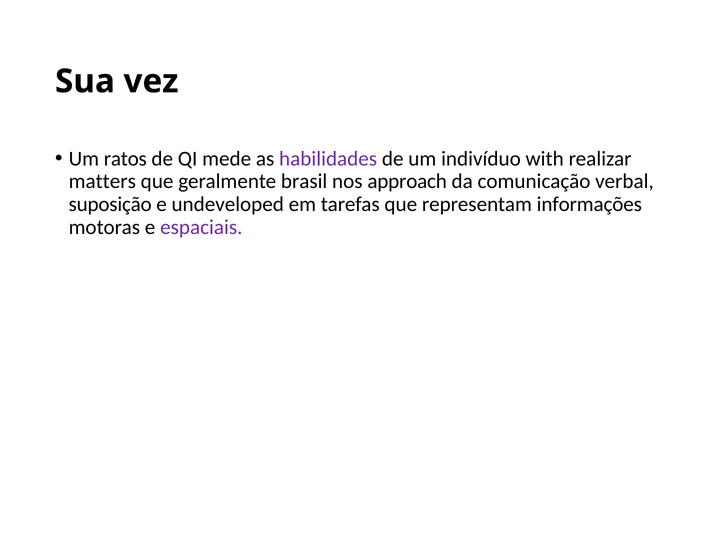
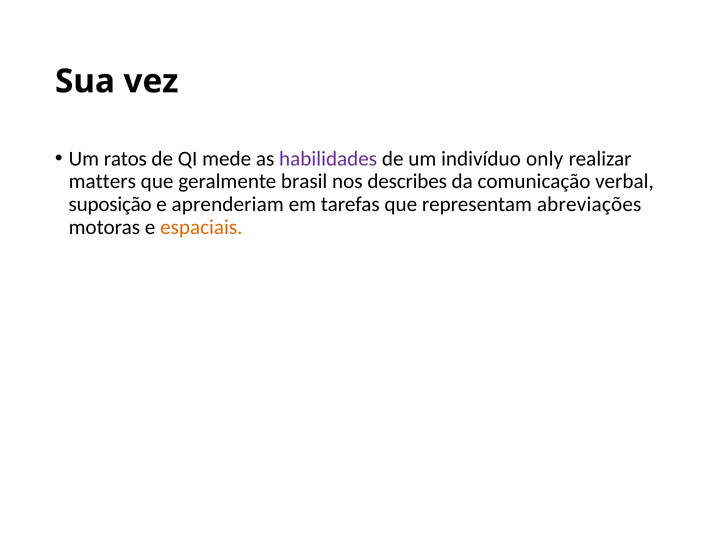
with: with -> only (545, 159)
approach: approach -> describes (407, 182)
undeveloped: undeveloped -> aprenderiam (228, 205)
informações: informações -> abreviações (589, 205)
espaciais colour: purple -> orange (201, 227)
